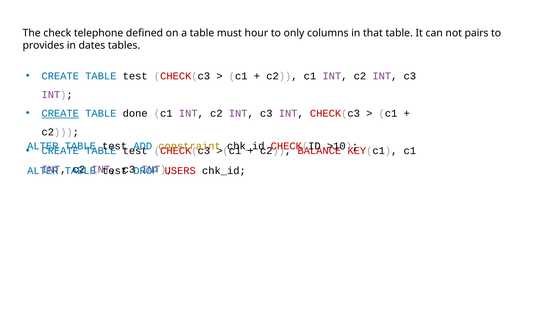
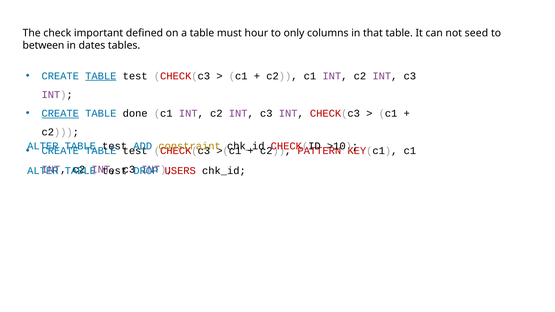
telephone: telephone -> important (99, 33)
pairs: pairs -> seed (476, 33)
provides: provides -> between (43, 45)
TABLE underline: none -> present (101, 76)
BALANCE: BALANCE -> PATTERN (319, 151)
